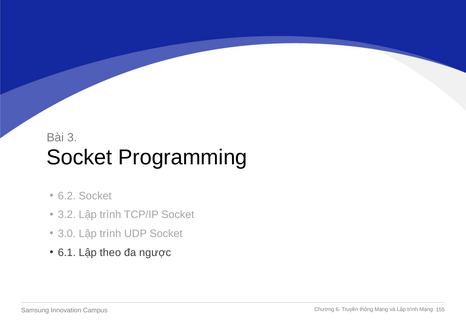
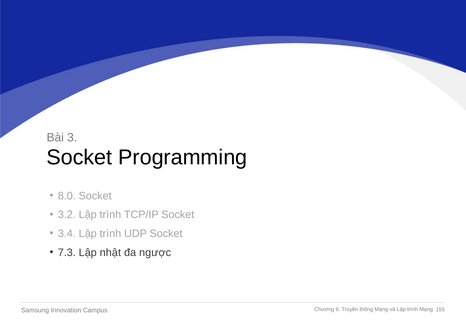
6.2: 6.2 -> 8.0 (67, 196)
3.0: 3.0 -> 3.4 (67, 233)
6.1: 6.1 -> 7.3 (67, 252)
theo: theo -> nhật (110, 252)
